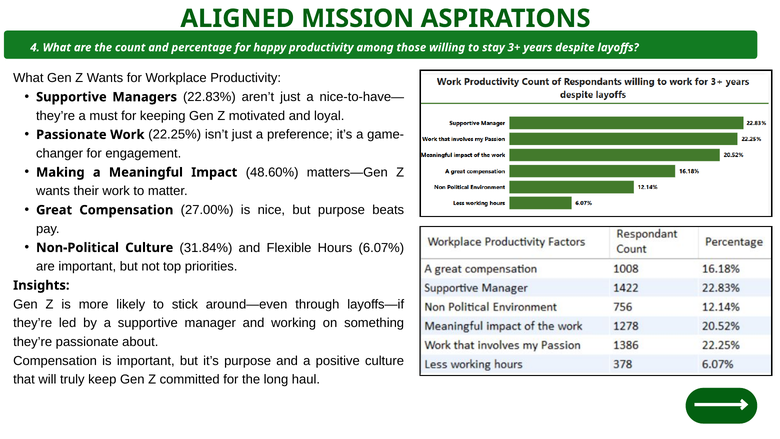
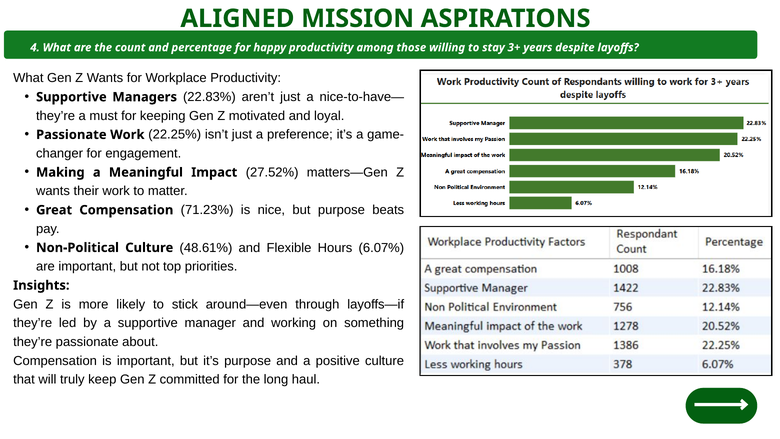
48.60%: 48.60% -> 27.52% (272, 172)
27.00%: 27.00% -> 71.23% (207, 210)
31.84%: 31.84% -> 48.61% (206, 248)
